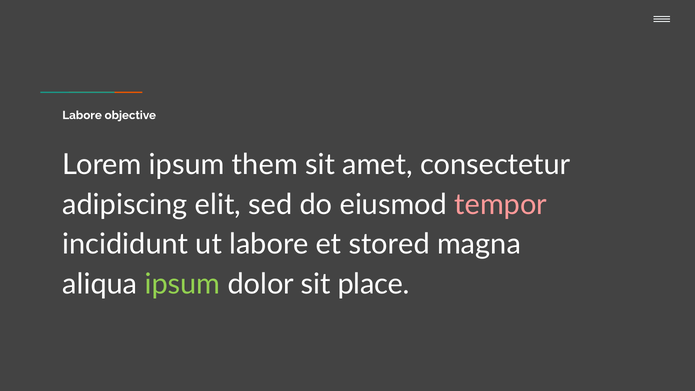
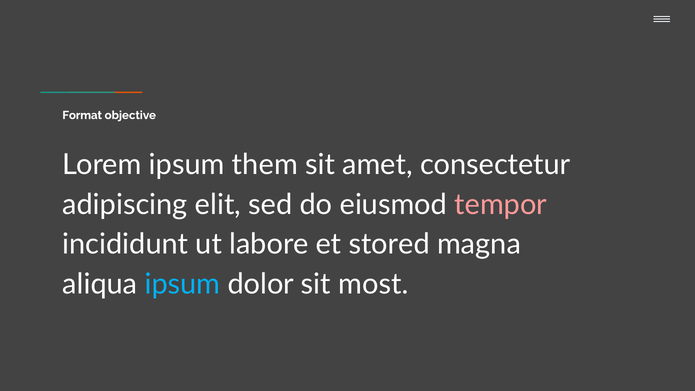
Labore: Labore -> Format (82, 115)
ipsum colour: light green -> light blue (182, 284)
place: place -> most (373, 284)
